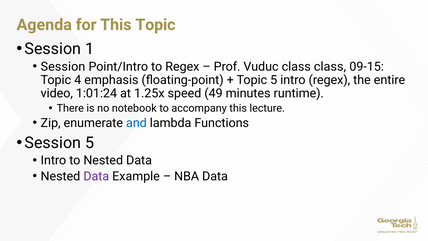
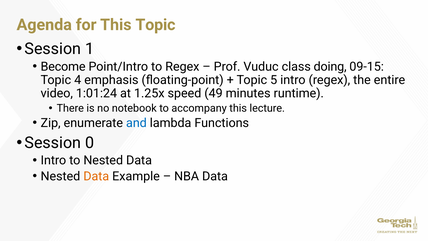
Session: Session -> Become (63, 67)
class class: class -> doing (330, 67)
Session 5: 5 -> 0 (90, 143)
Data colour: purple -> orange (96, 176)
